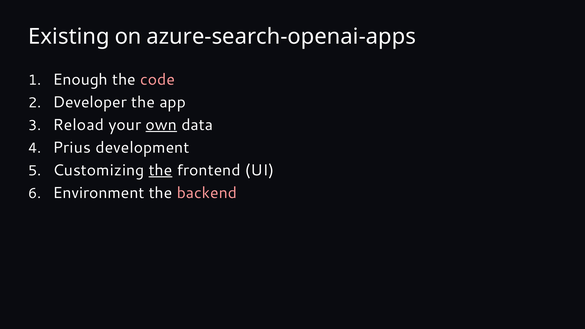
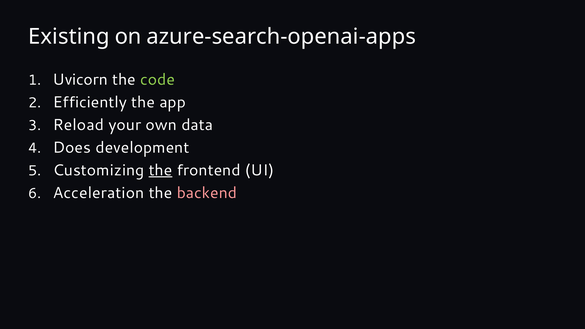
Enough: Enough -> Uvicorn (80, 79)
code colour: pink -> light green (158, 79)
Developer: Developer -> Efficiently (90, 102)
own underline: present -> none (161, 125)
Prius: Prius -> Does (72, 147)
Environment: Environment -> Acceleration (98, 193)
